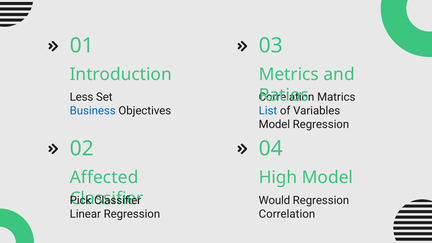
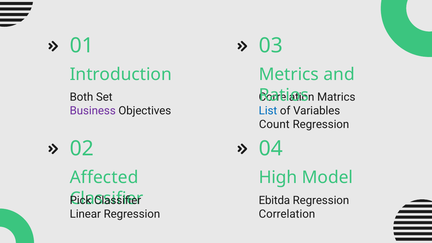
Less: Less -> Both (81, 97)
Business colour: blue -> purple (93, 111)
Model: Model -> Count (274, 125)
Would: Would -> Ebitda (274, 200)
